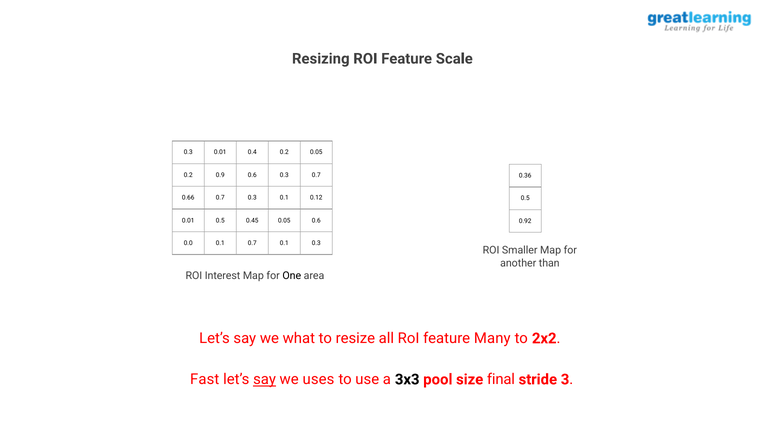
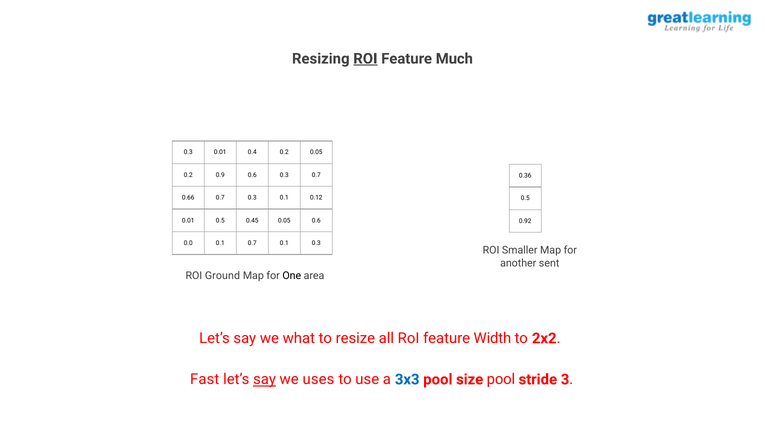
ROI underline: none -> present (365, 59)
Scale: Scale -> Much (454, 59)
than: than -> sent (549, 263)
Interest: Interest -> Ground (222, 275)
Many: Many -> Width (492, 338)
3x3 colour: black -> blue (407, 379)
size final: final -> pool (501, 379)
